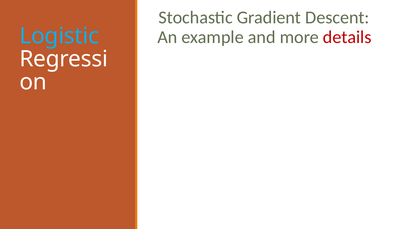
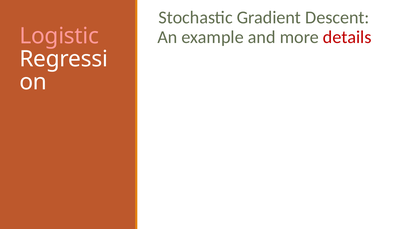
Logistic colour: light blue -> pink (59, 36)
